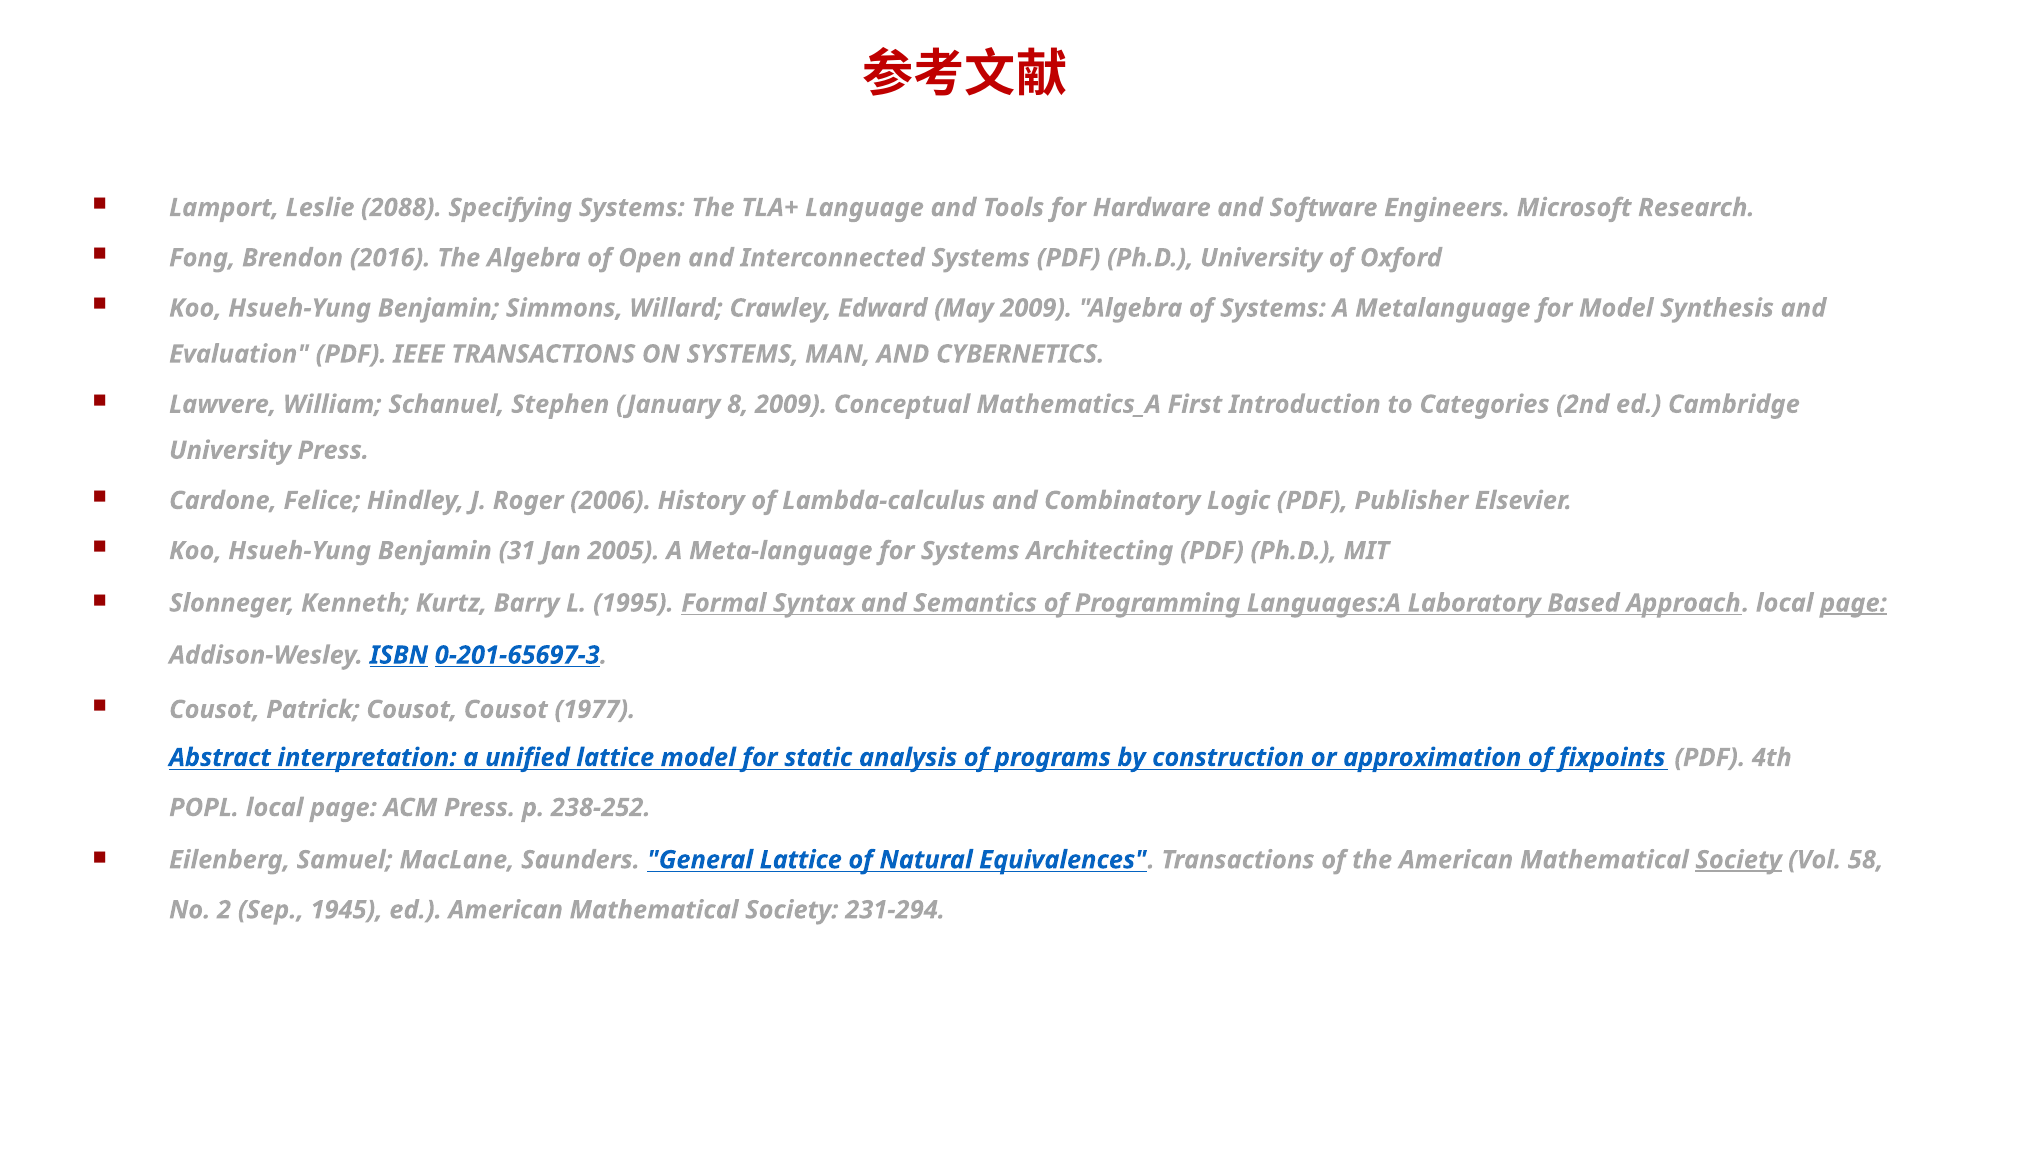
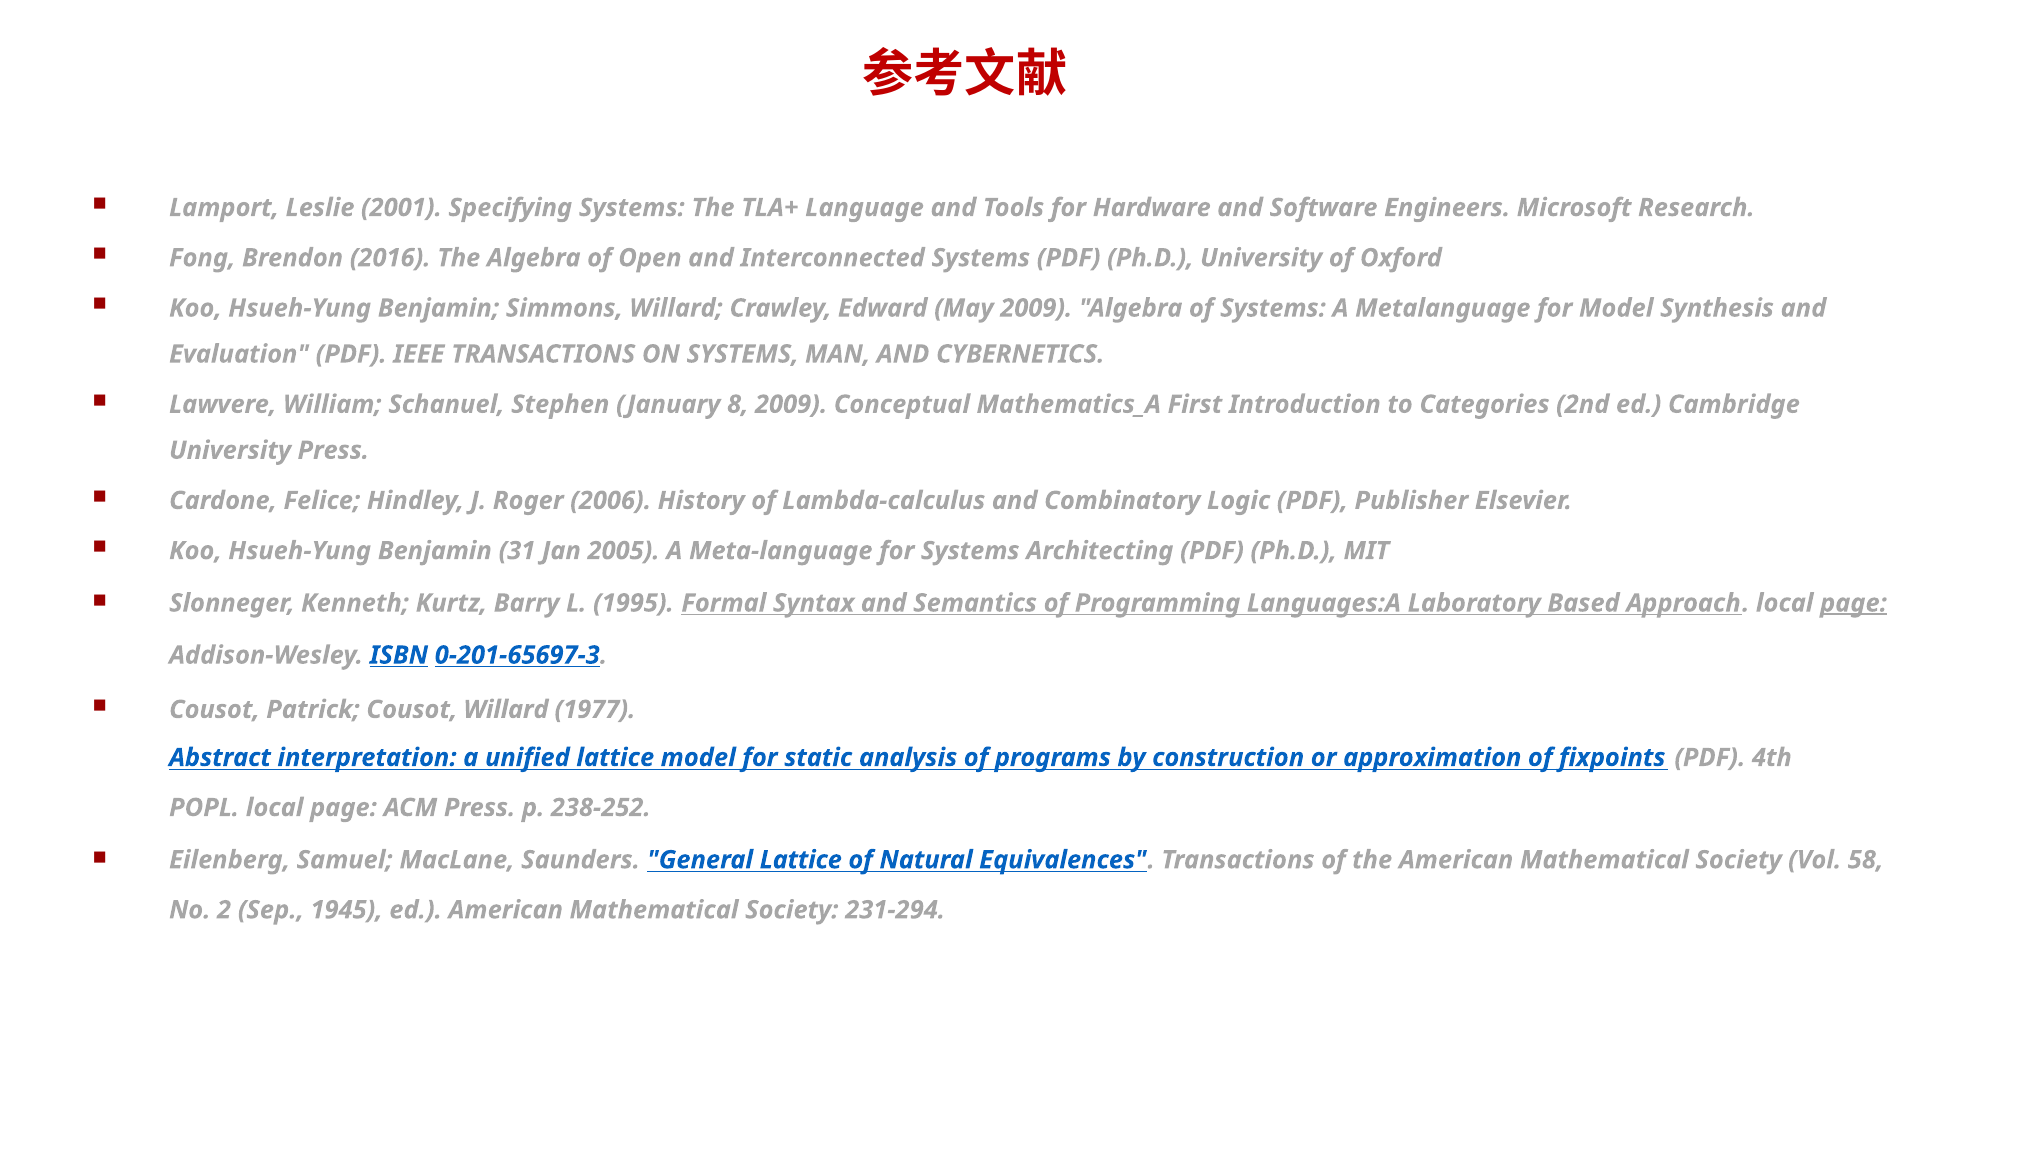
2088: 2088 -> 2001 (401, 208)
Cousot Cousot: Cousot -> Willard (506, 709)
Society underline: present -> none (1739, 860)
